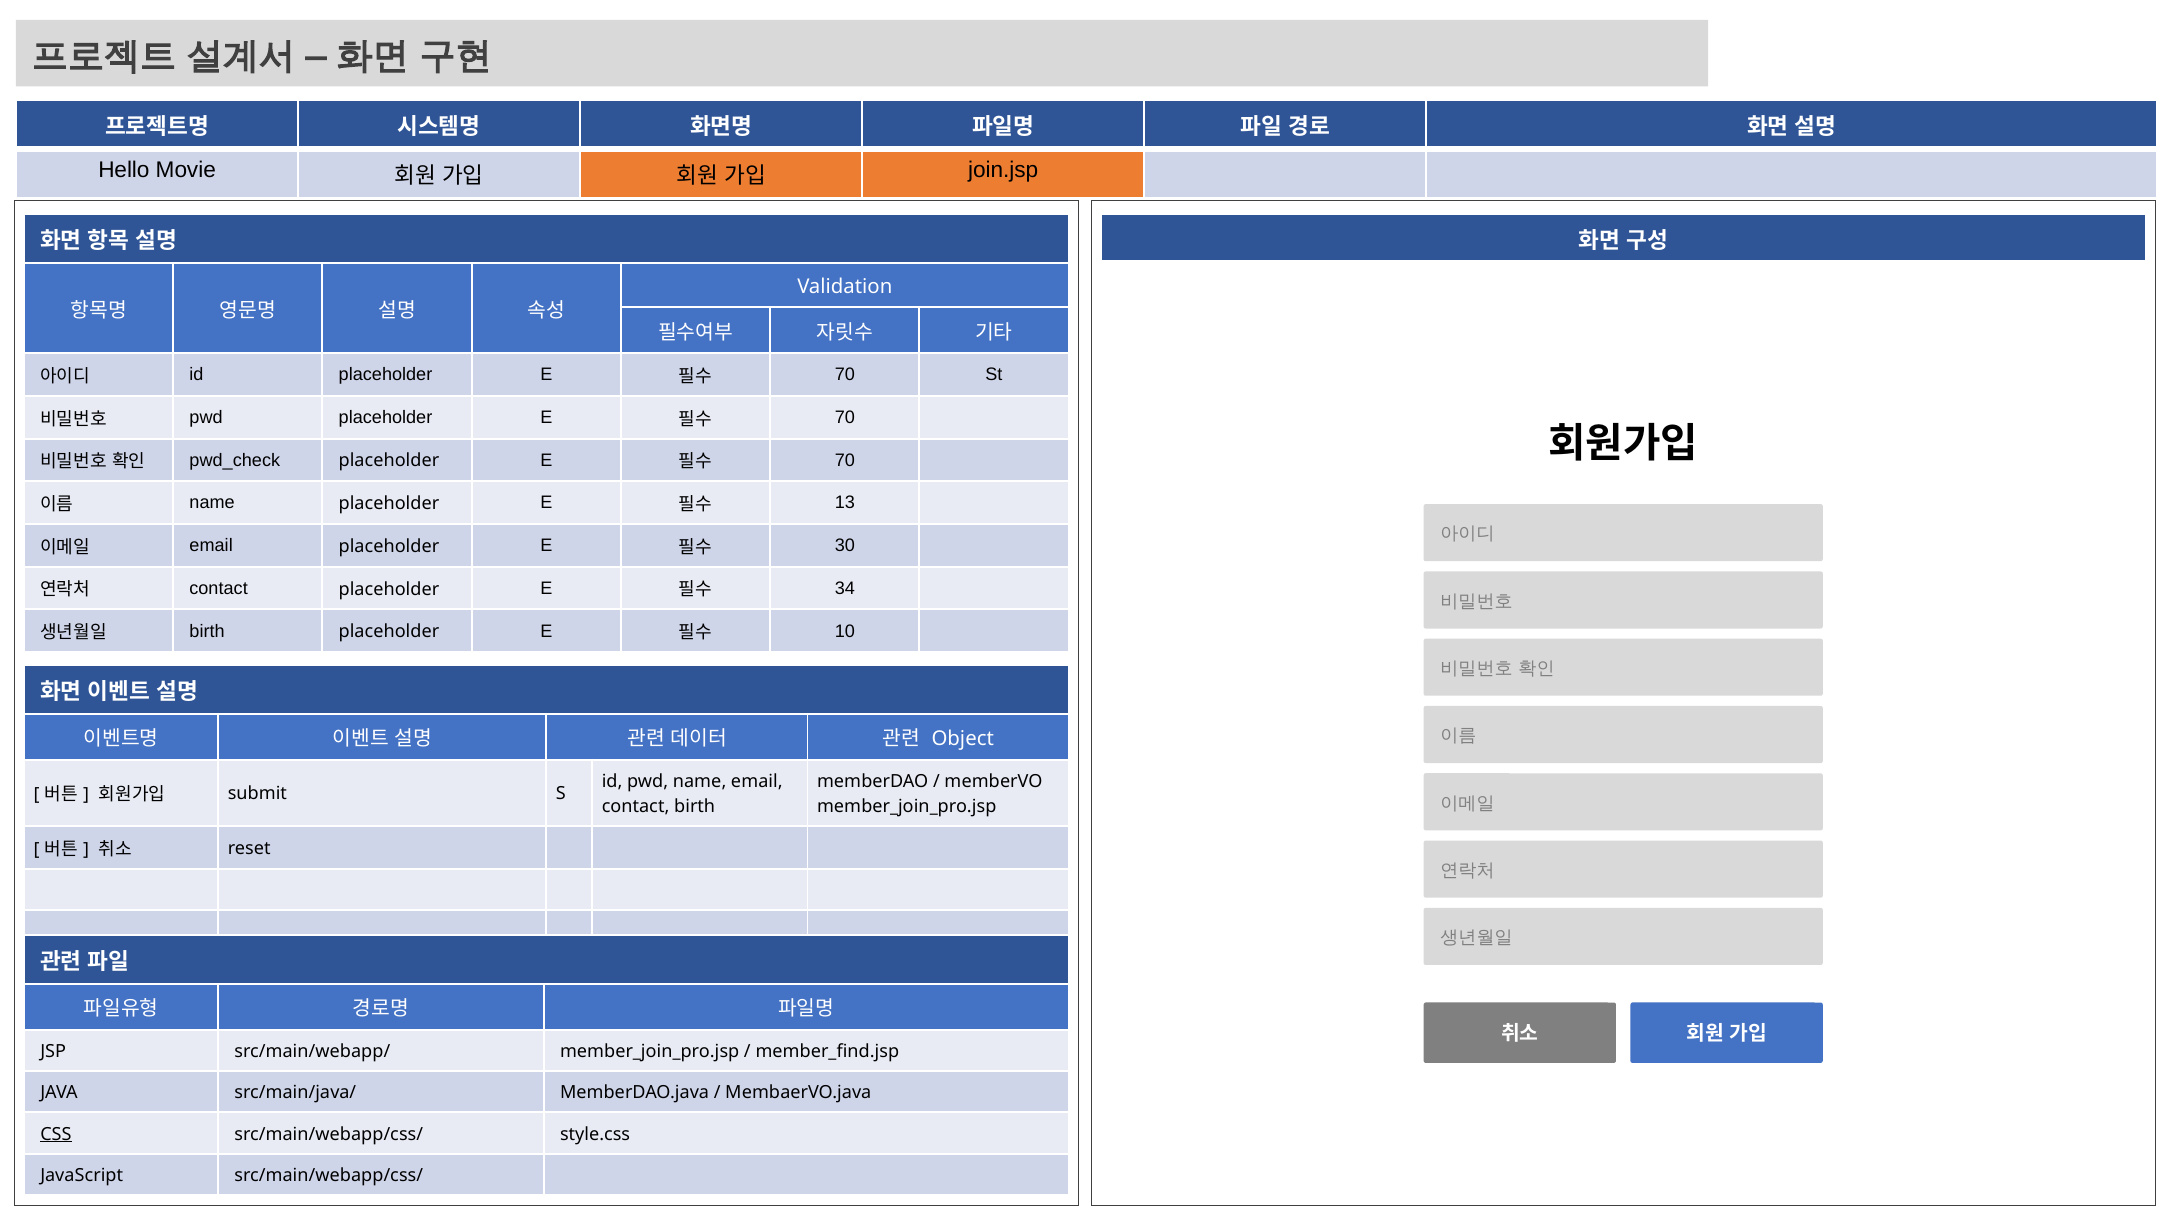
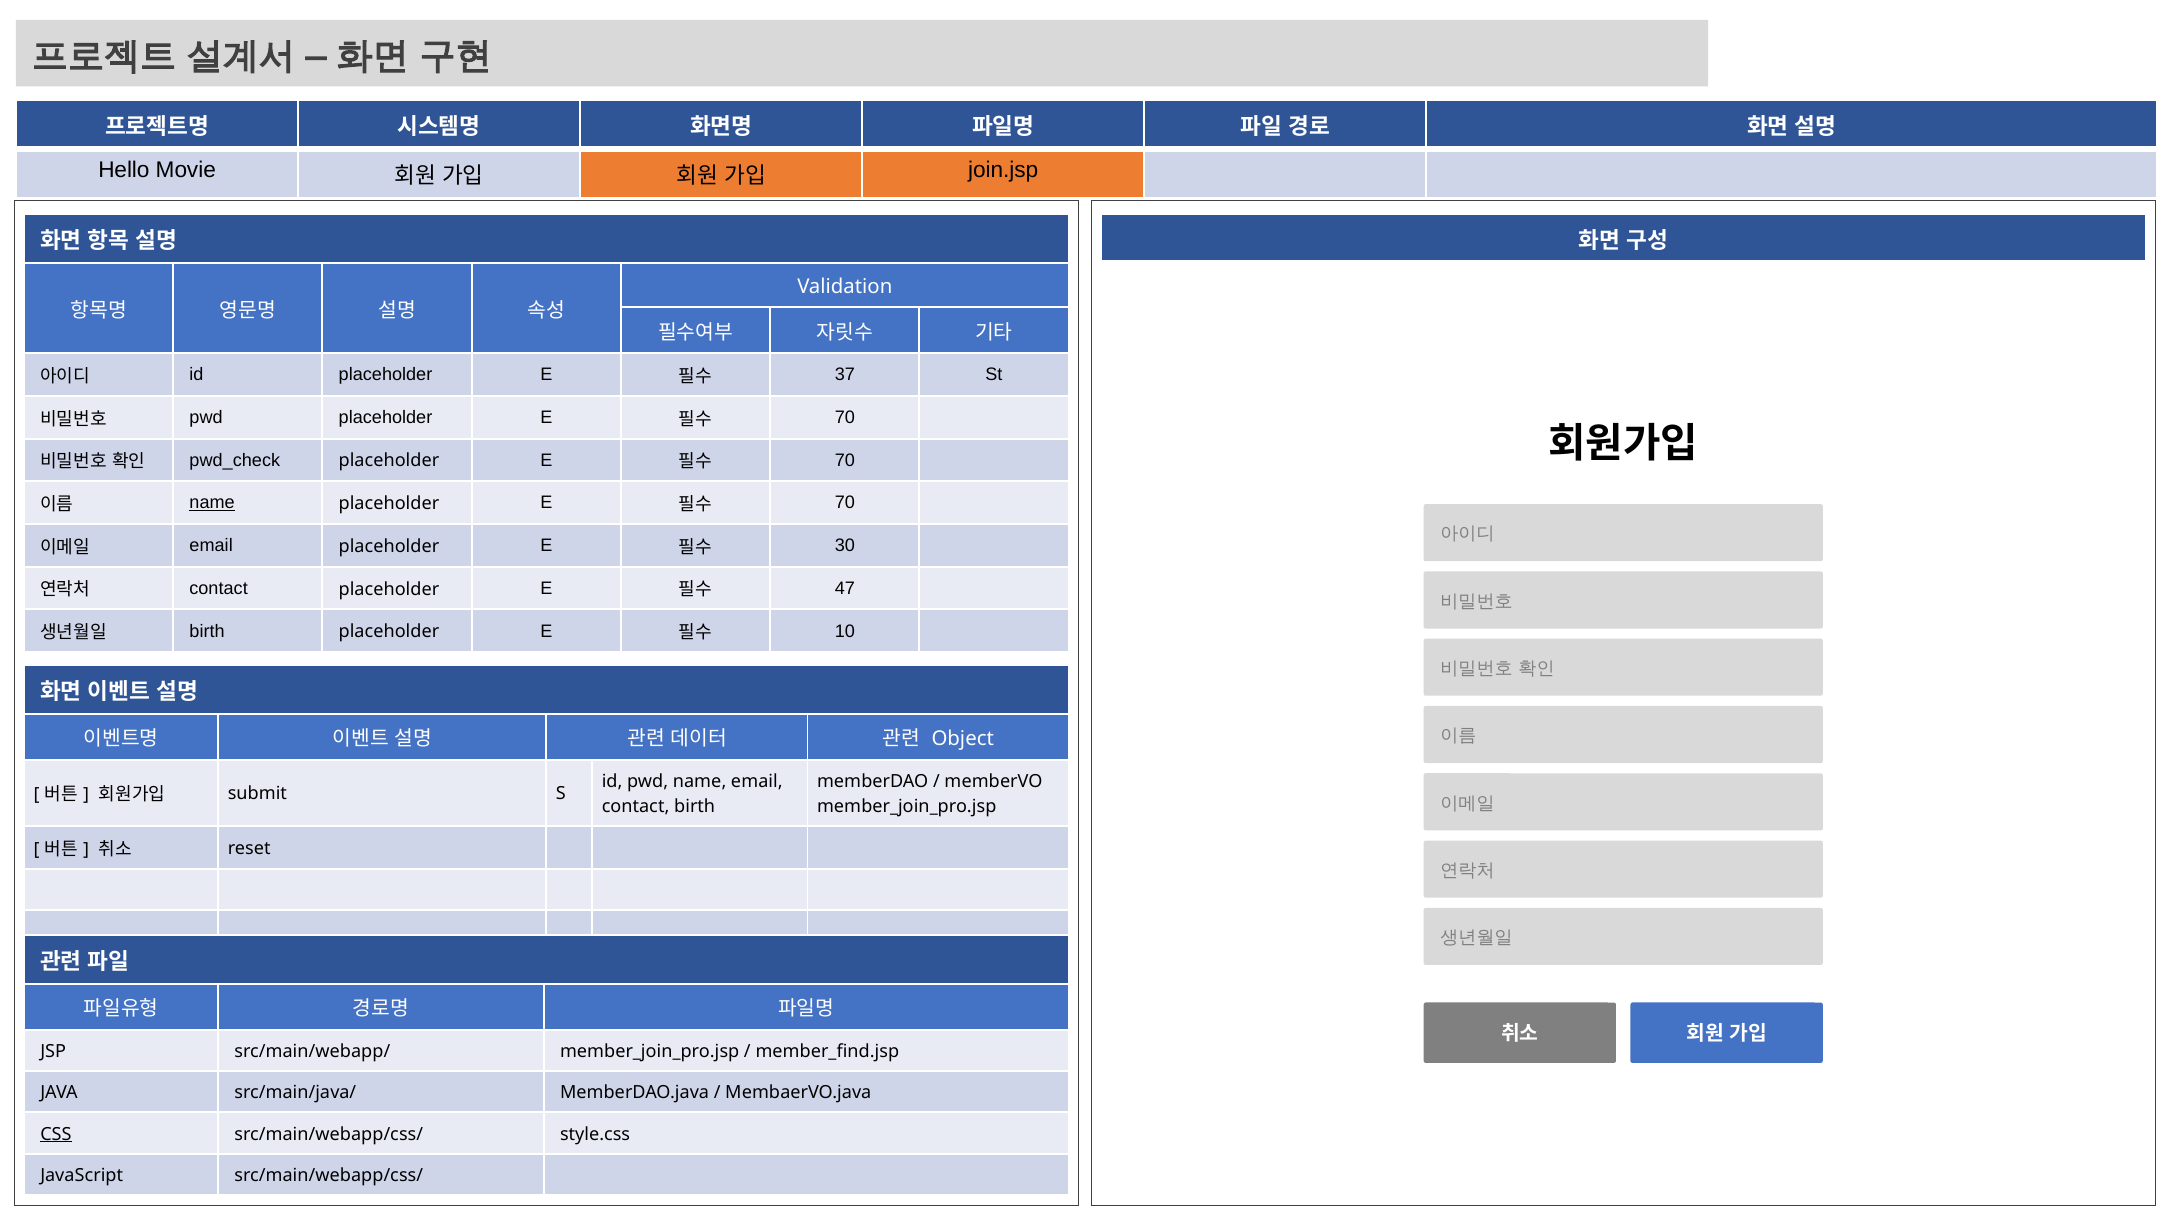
70: 70 -> 37 (845, 375)
name underline: none -> present (212, 503)
13: 13 -> 70 (845, 503)
34: 34 -> 47 (845, 588)
